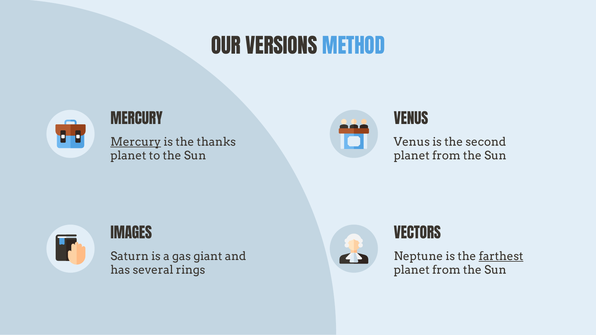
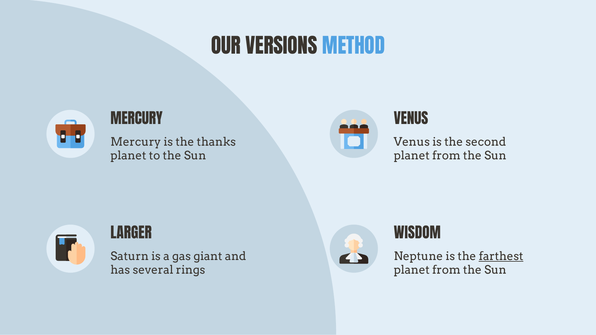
Mercury underline: present -> none (136, 142)
IMAGES: IMAGES -> LARGER (131, 234)
VECTORS: VECTORS -> WISDOM (417, 234)
